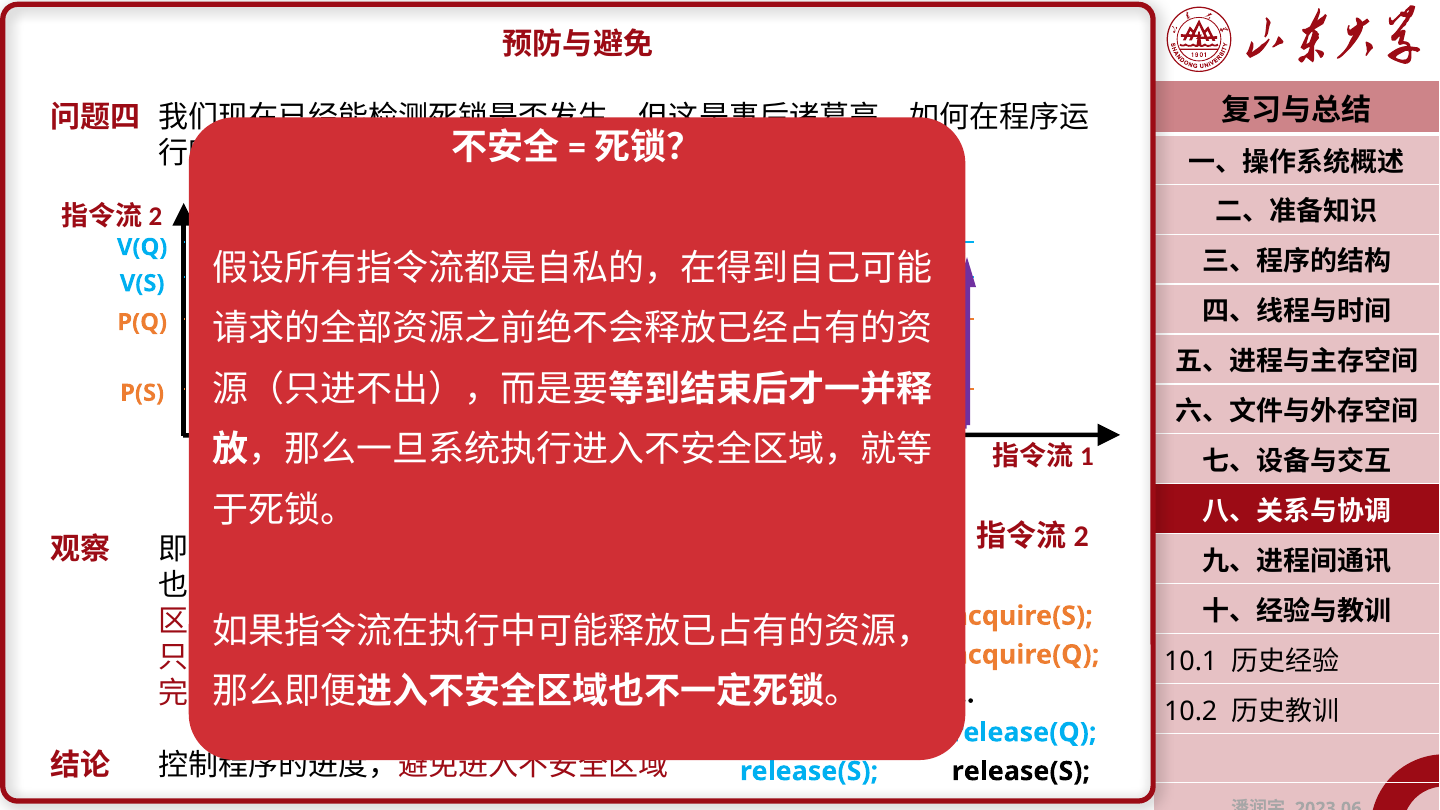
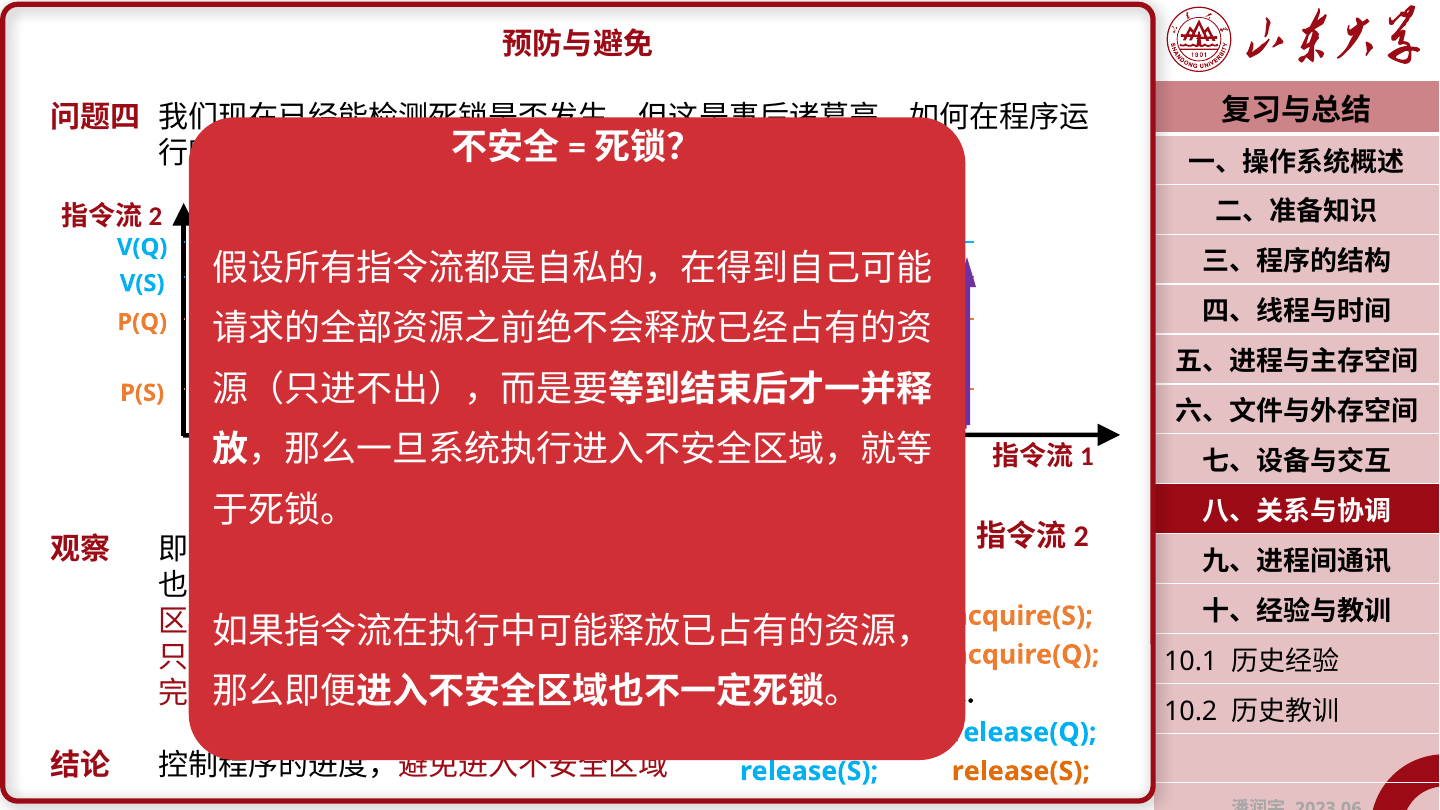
release(S colour: black -> orange (1021, 771)
